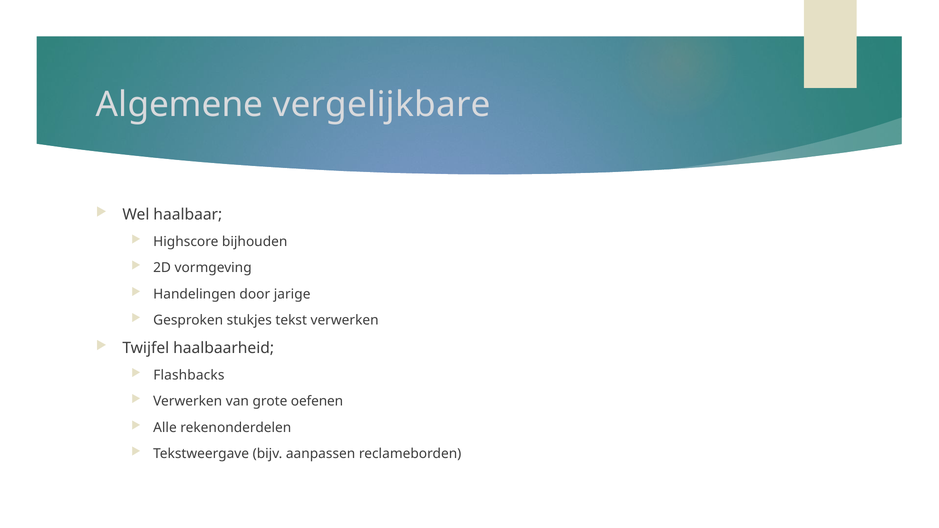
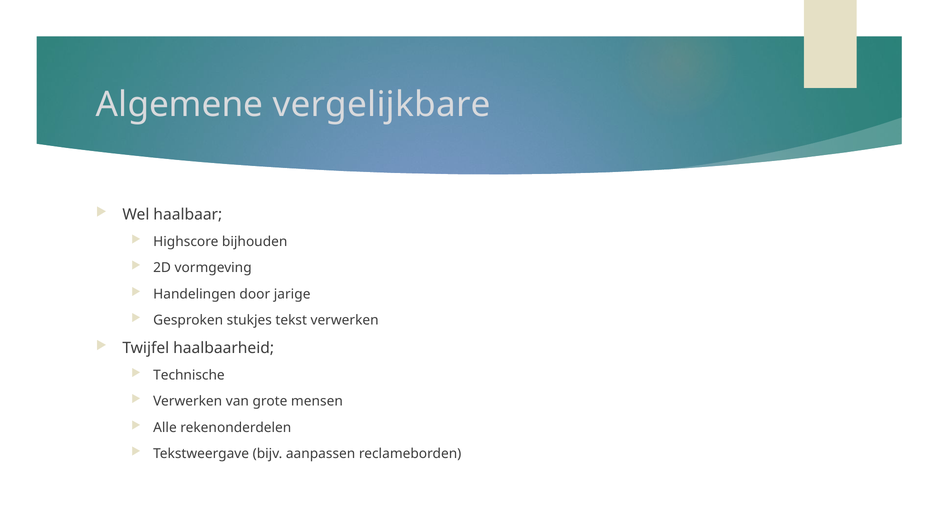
Flashbacks: Flashbacks -> Technische (189, 375)
oefenen: oefenen -> mensen (317, 401)
